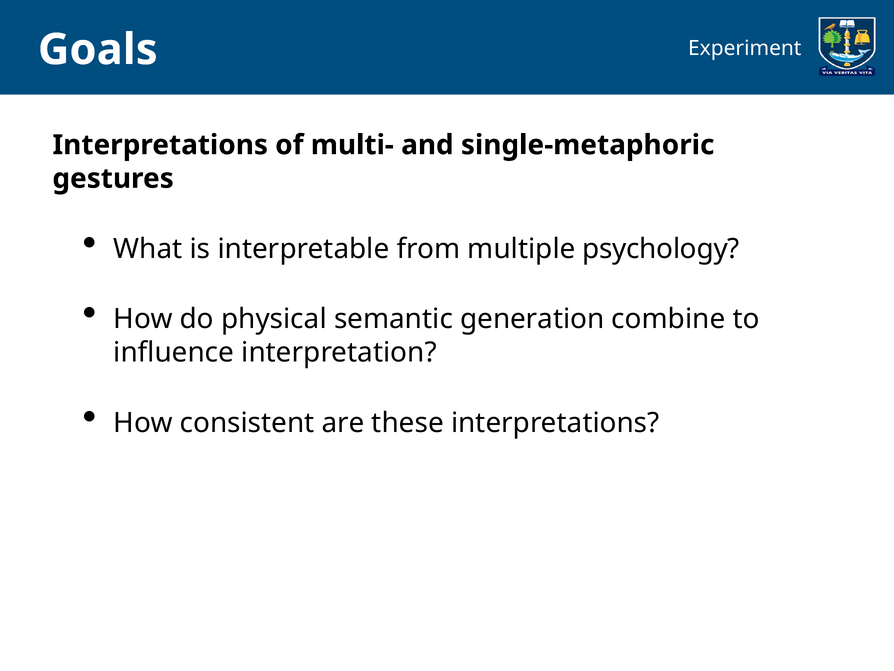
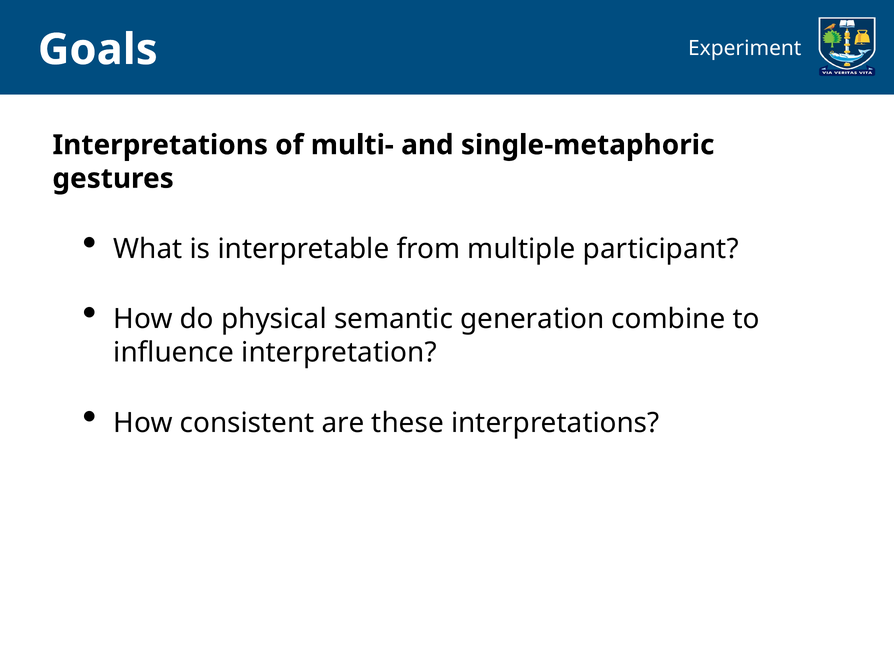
psychology: psychology -> participant (661, 249)
